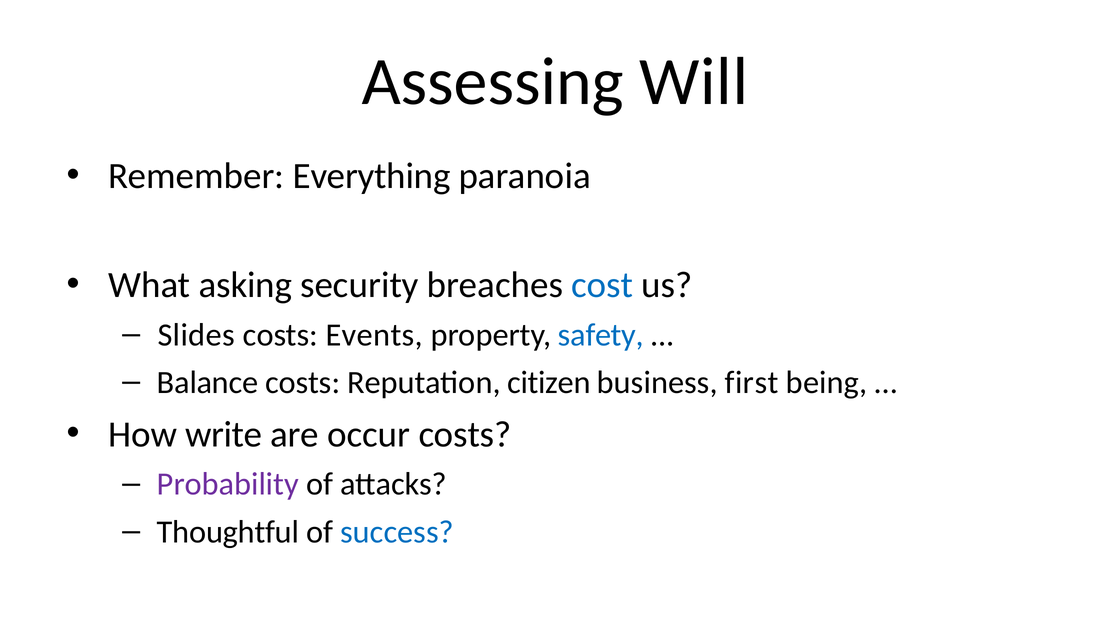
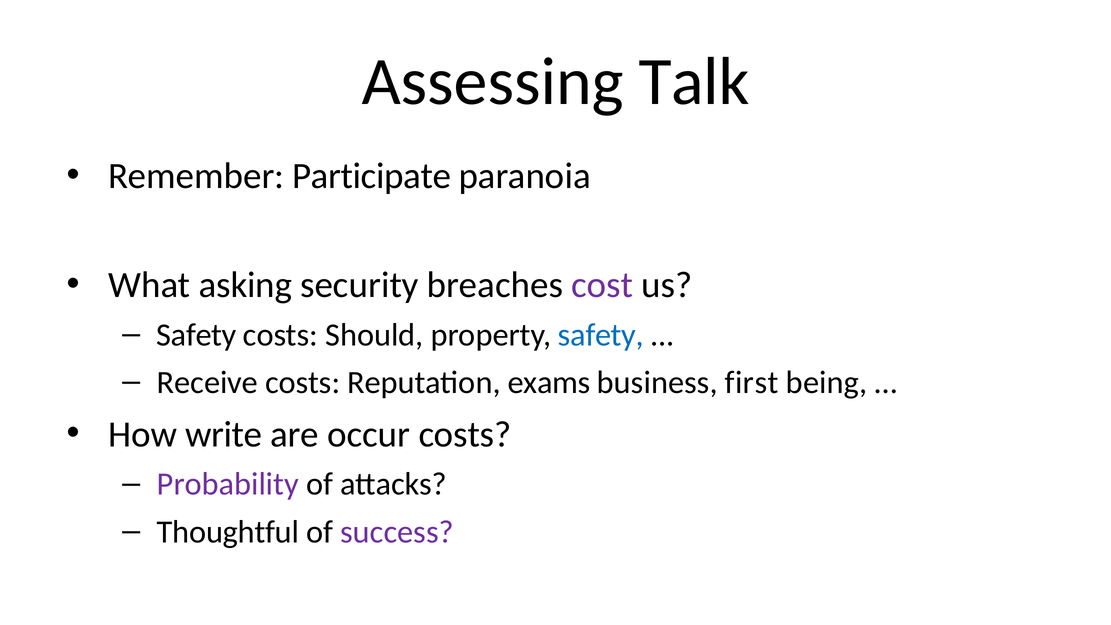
Will: Will -> Talk (694, 82)
Everything: Everything -> Participate (372, 176)
cost colour: blue -> purple (602, 285)
Slides: Slides -> Safety (196, 335)
Events: Events -> Should (374, 335)
Balance: Balance -> Receive (207, 382)
citizen: citizen -> exams (549, 382)
success colour: blue -> purple (397, 532)
